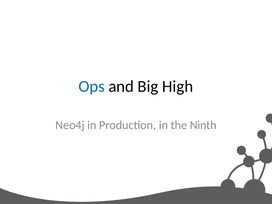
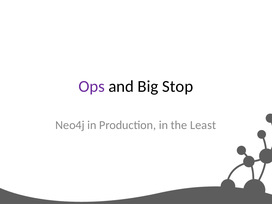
Ops colour: blue -> purple (92, 86)
High: High -> Stop (178, 86)
Ninth: Ninth -> Least (203, 125)
